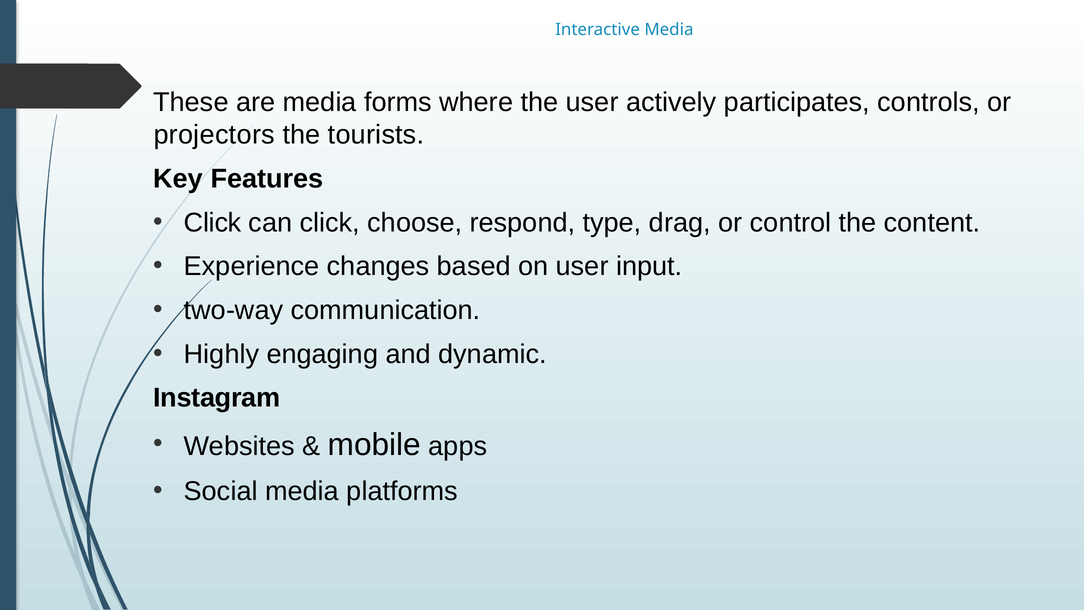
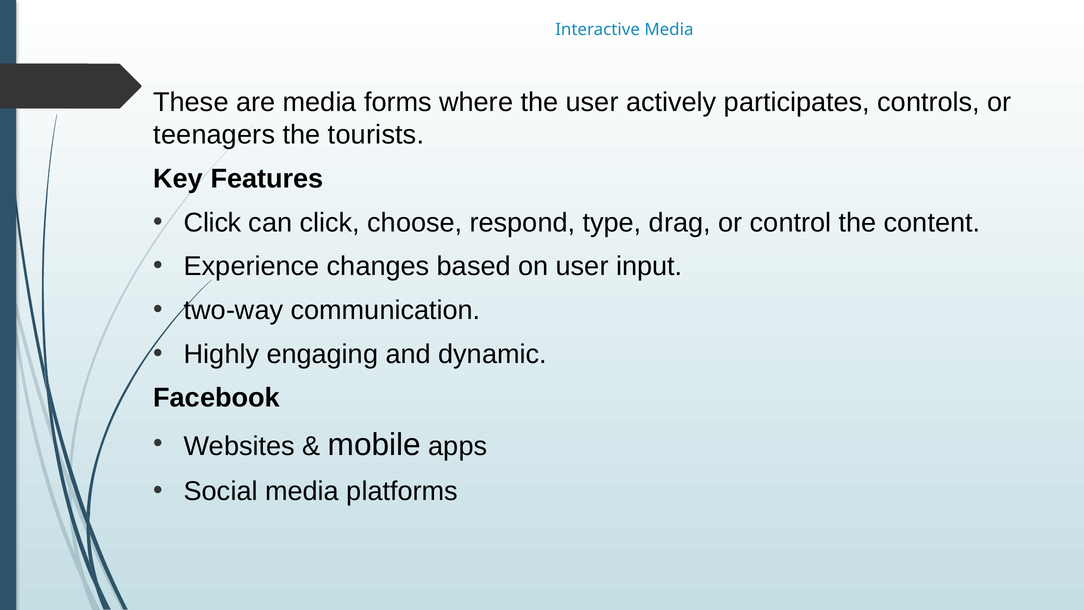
projectors: projectors -> teenagers (214, 135)
Instagram: Instagram -> Facebook (217, 398)
